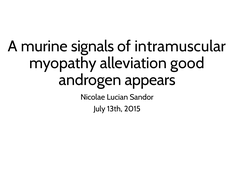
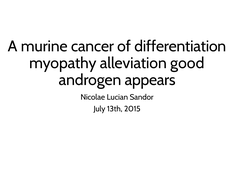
signals: signals -> cancer (92, 46)
intramuscular: intramuscular -> differentiation (180, 46)
